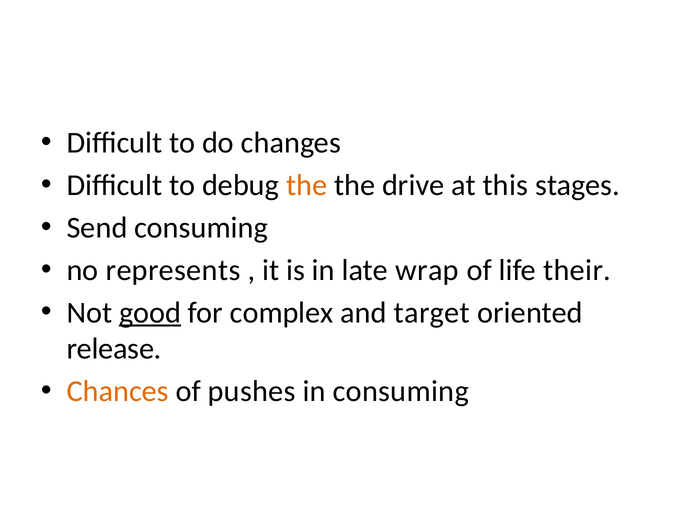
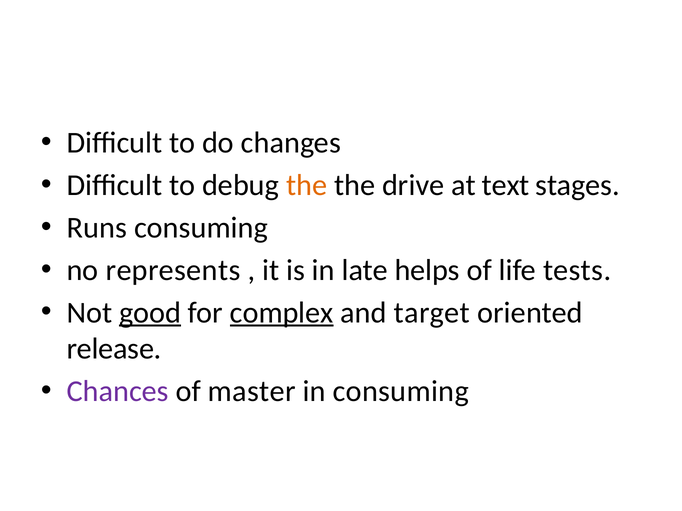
this: this -> text (506, 186)
Send: Send -> Runs (97, 228)
wrap: wrap -> helps (427, 270)
their: their -> tests (577, 270)
complex underline: none -> present (282, 313)
Chances colour: orange -> purple (118, 392)
pushes: pushes -> master (252, 392)
